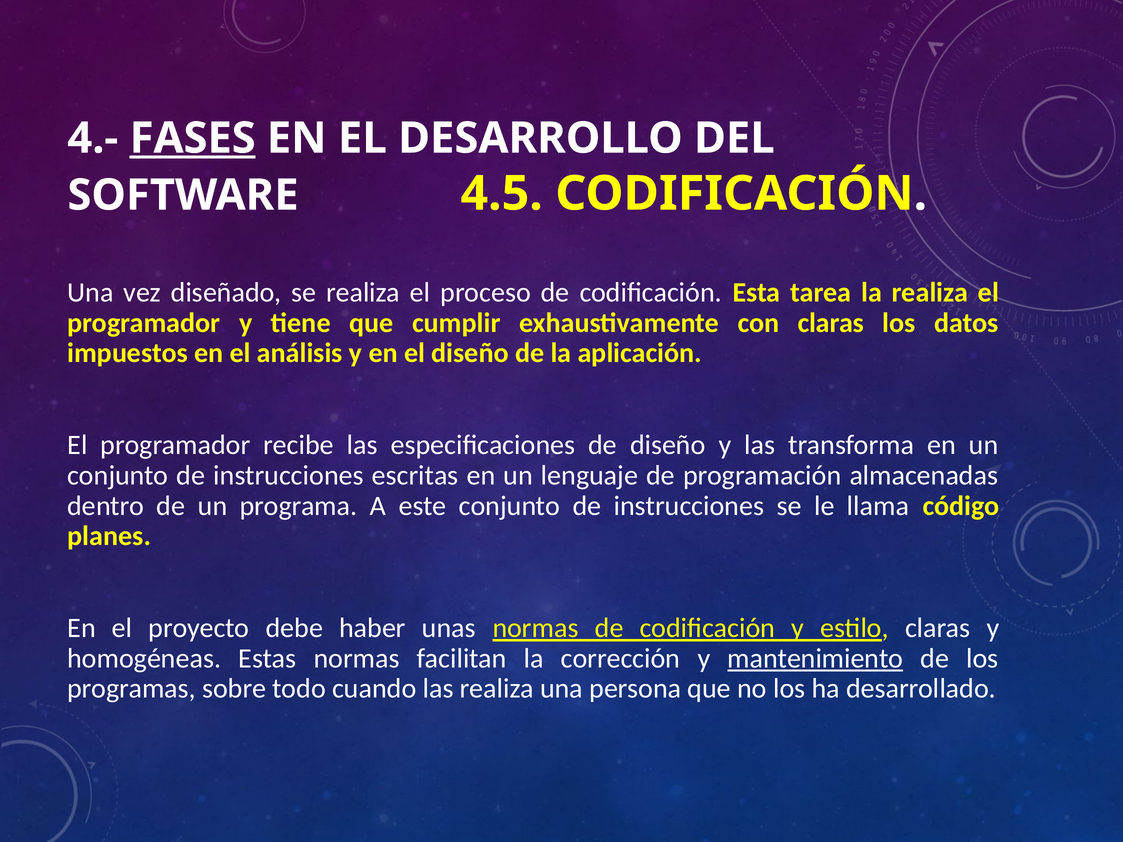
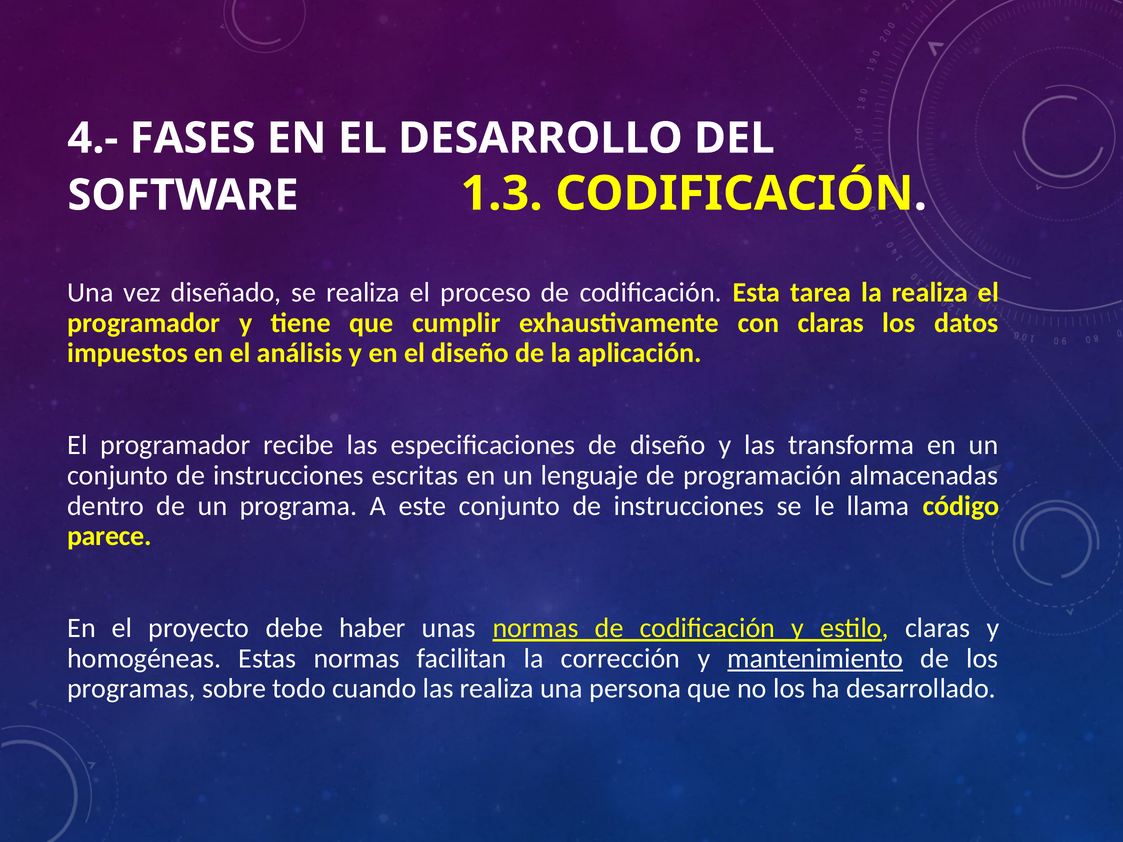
FASES underline: present -> none (193, 138)
4.5: 4.5 -> 1.3 (502, 194)
planes: planes -> parece (109, 536)
